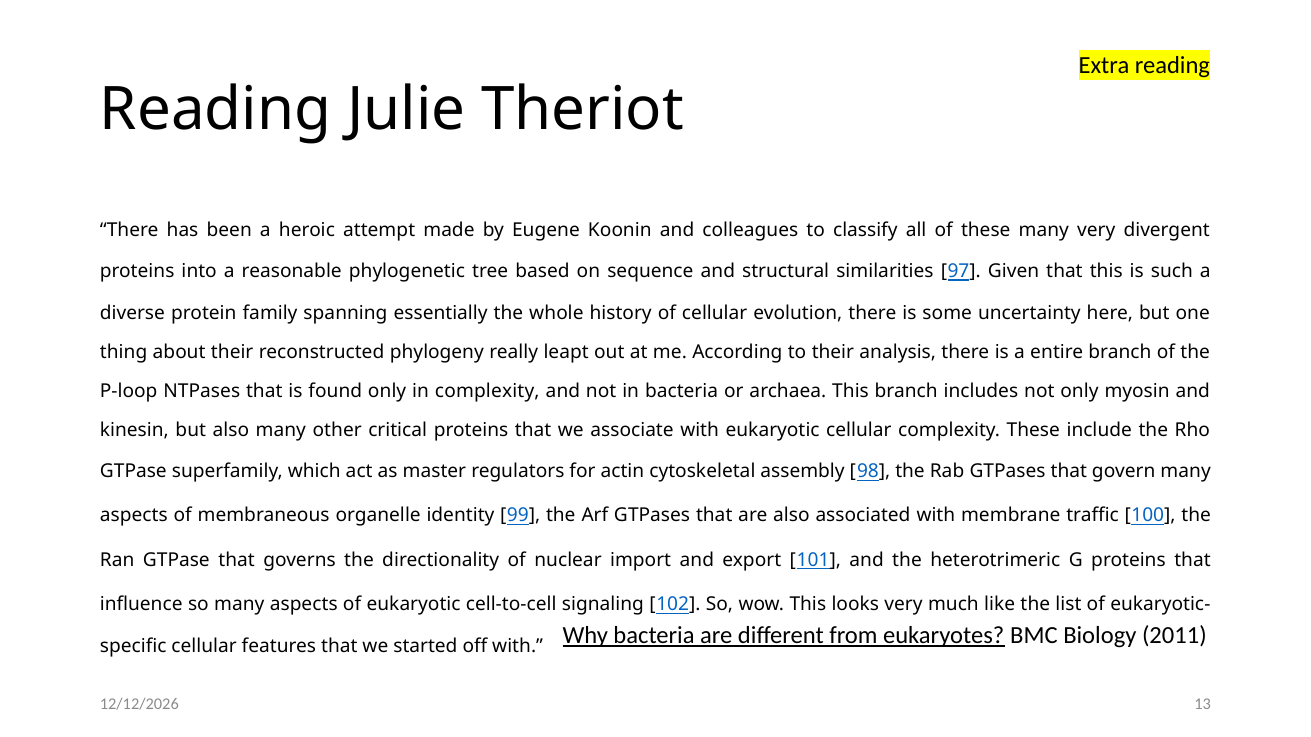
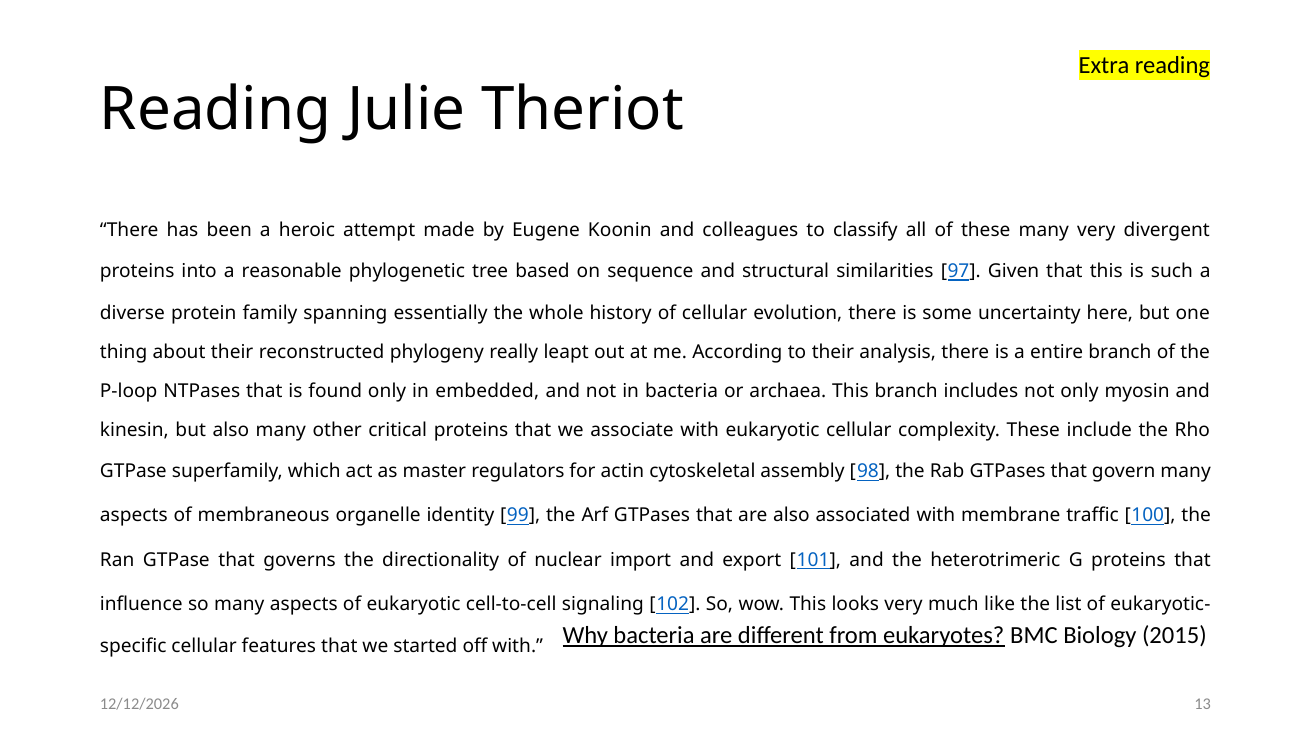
in complexity: complexity -> embedded (487, 391)
2011: 2011 -> 2015 (1174, 636)
